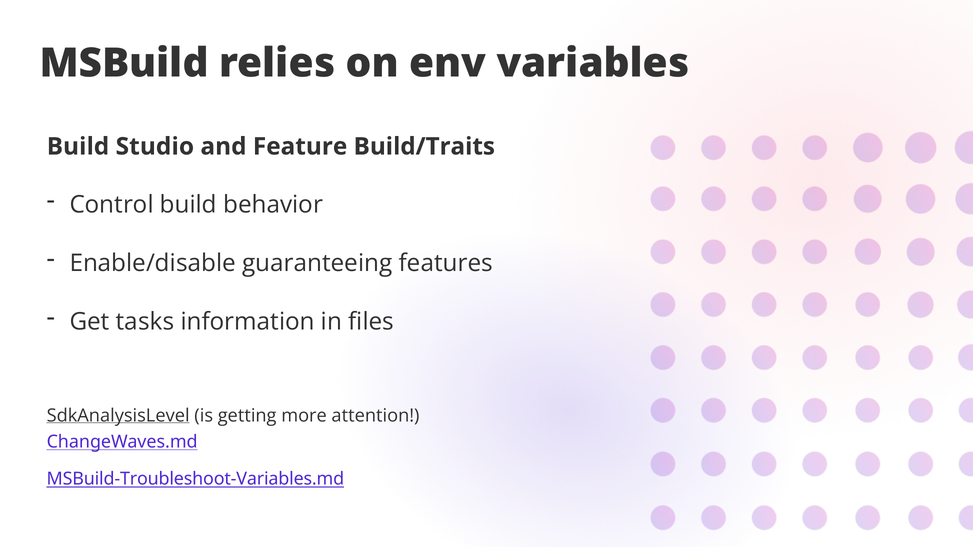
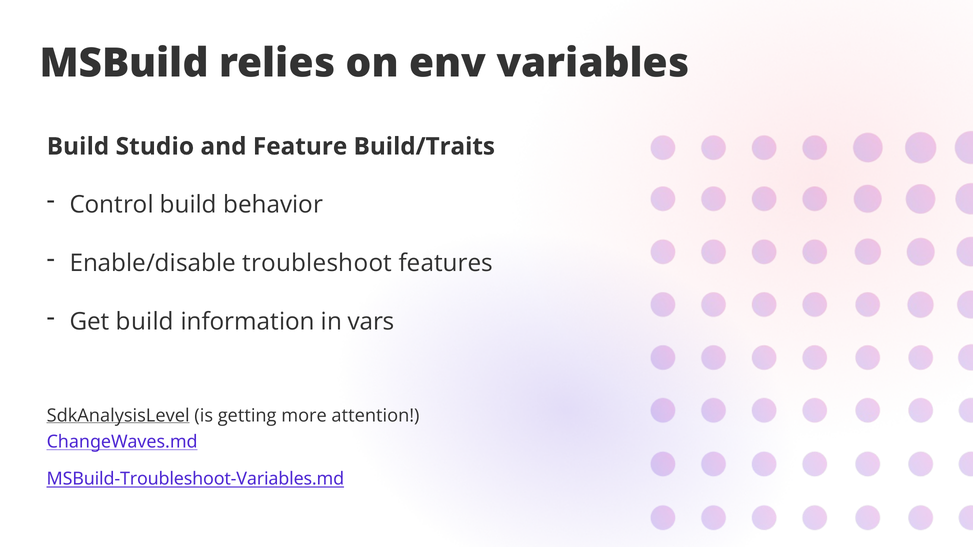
guaranteeing: guaranteeing -> troubleshoot (317, 263)
Get tasks: tasks -> build (145, 322)
files: files -> vars (371, 322)
